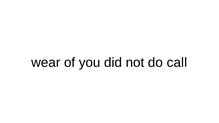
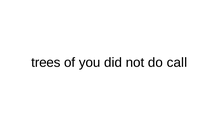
wear: wear -> trees (46, 63)
